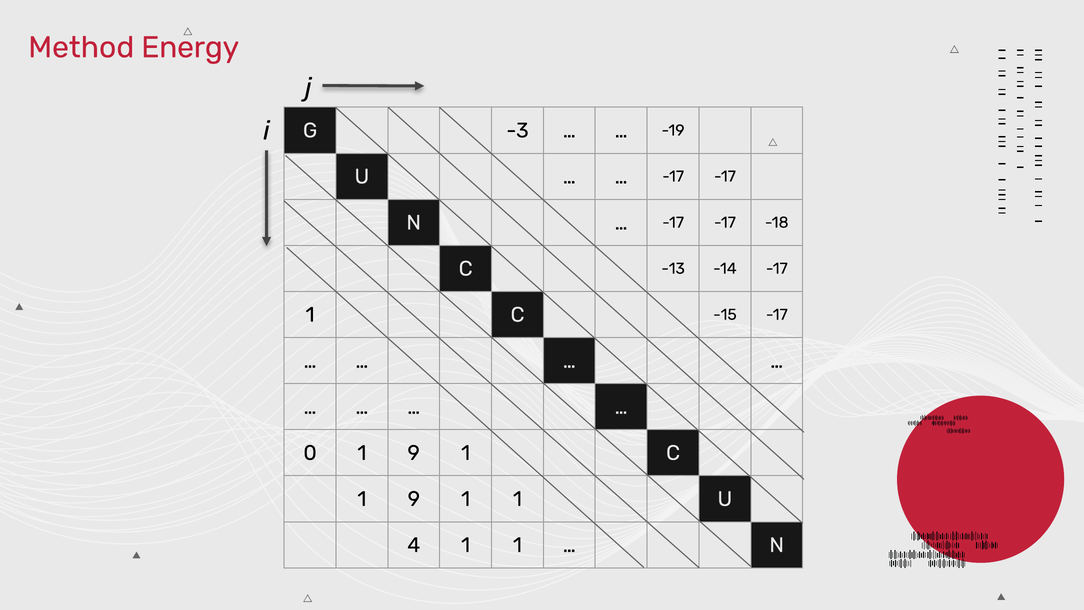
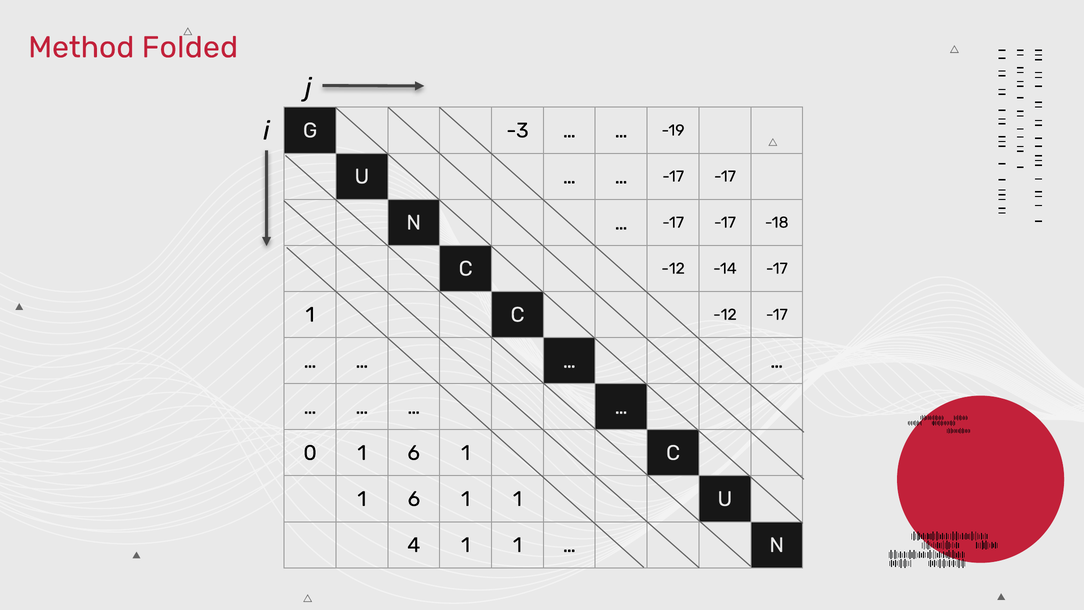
Energy: Energy -> Folded (190, 47)
-13: -13 -> -12 (673, 268)
1 C -15: -15 -> -12 (725, 314)
0 1 9: 9 -> 6 (414, 453)
9: 9 -> 6 (414, 499)
